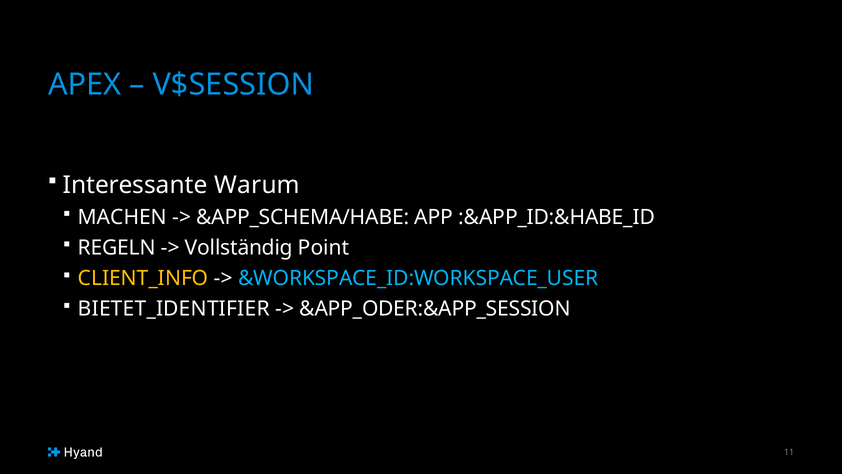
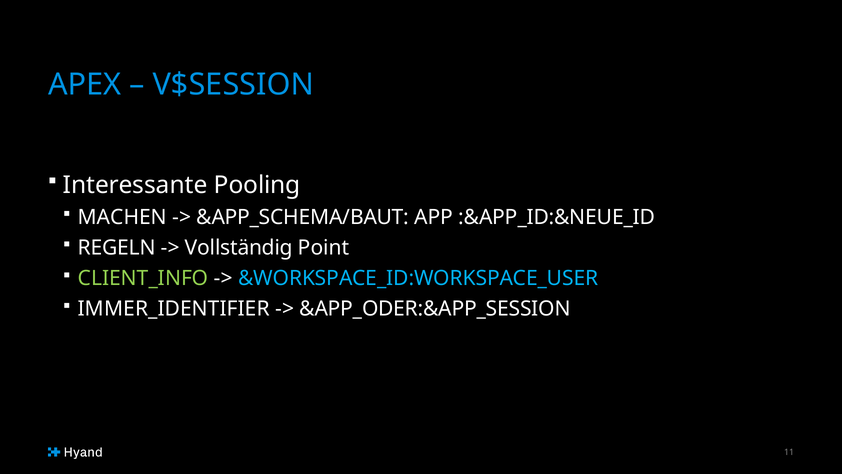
Warum: Warum -> Pooling (257, 185)
&APP_SCHEMA/HABE: &APP_SCHEMA/HABE -> &APP_SCHEMA/BAUT (303, 217)
:&APP_ID:&HABE_ID: :&APP_ID:&HABE_ID -> :&APP_ID:&NEUE_ID (557, 217)
CLIENT_INFO colour: yellow -> light green (143, 278)
BIETET_IDENTIFIER: BIETET_IDENTIFIER -> IMMER_IDENTIFIER (174, 309)
